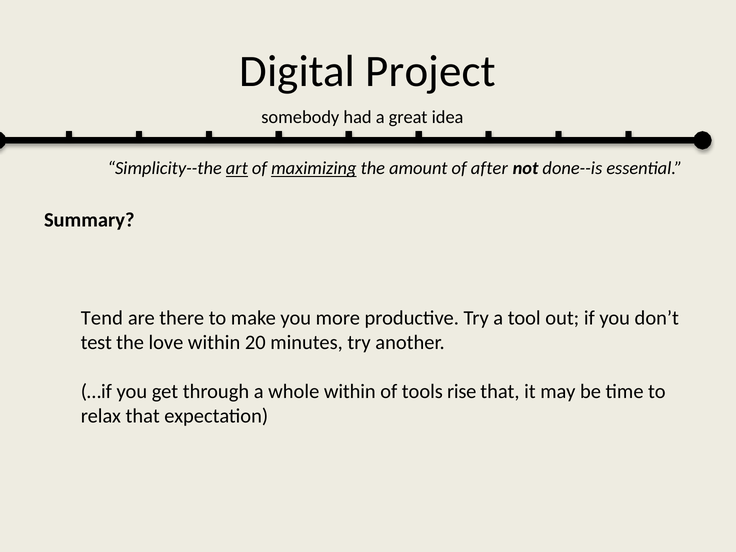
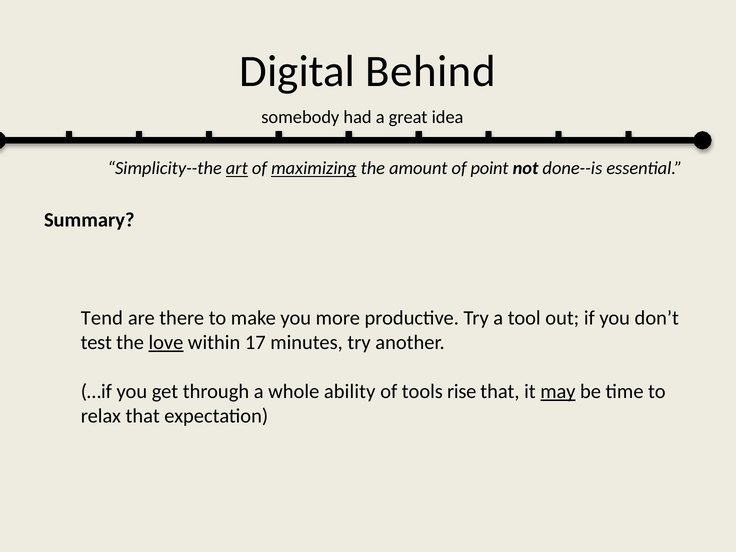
Project: Project -> Behind (431, 71)
after: after -> point (490, 168)
love underline: none -> present (166, 342)
20: 20 -> 17 (255, 342)
whole within: within -> ability (350, 392)
may underline: none -> present (558, 392)
